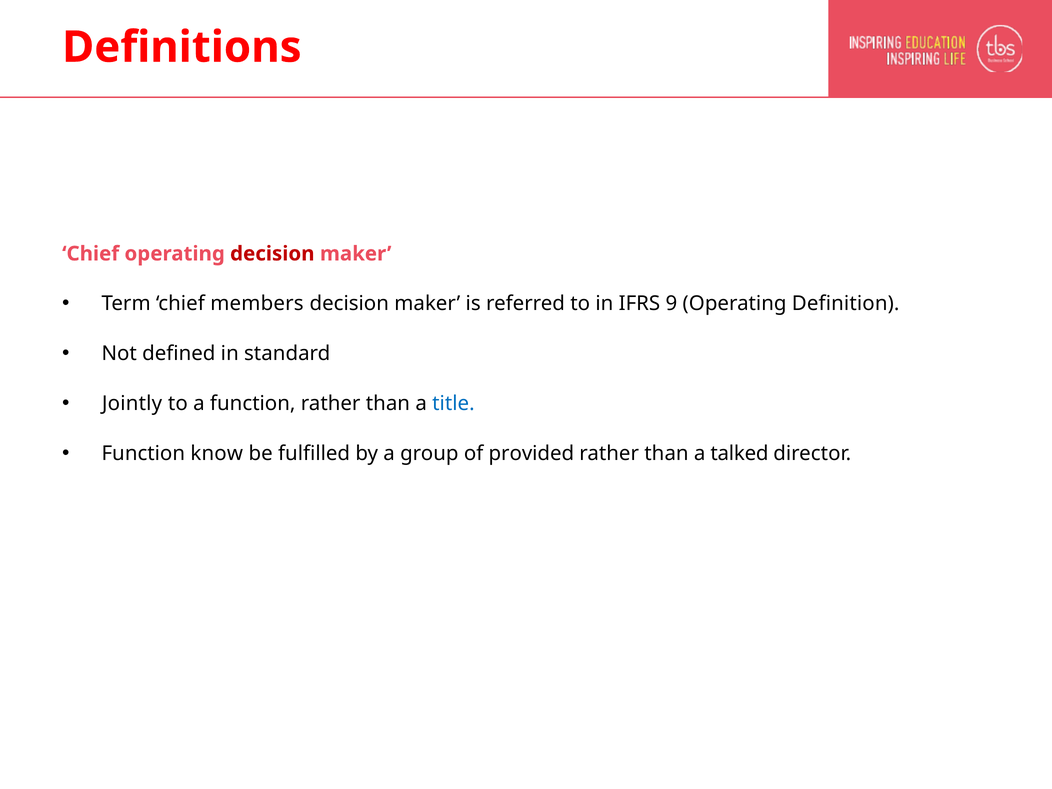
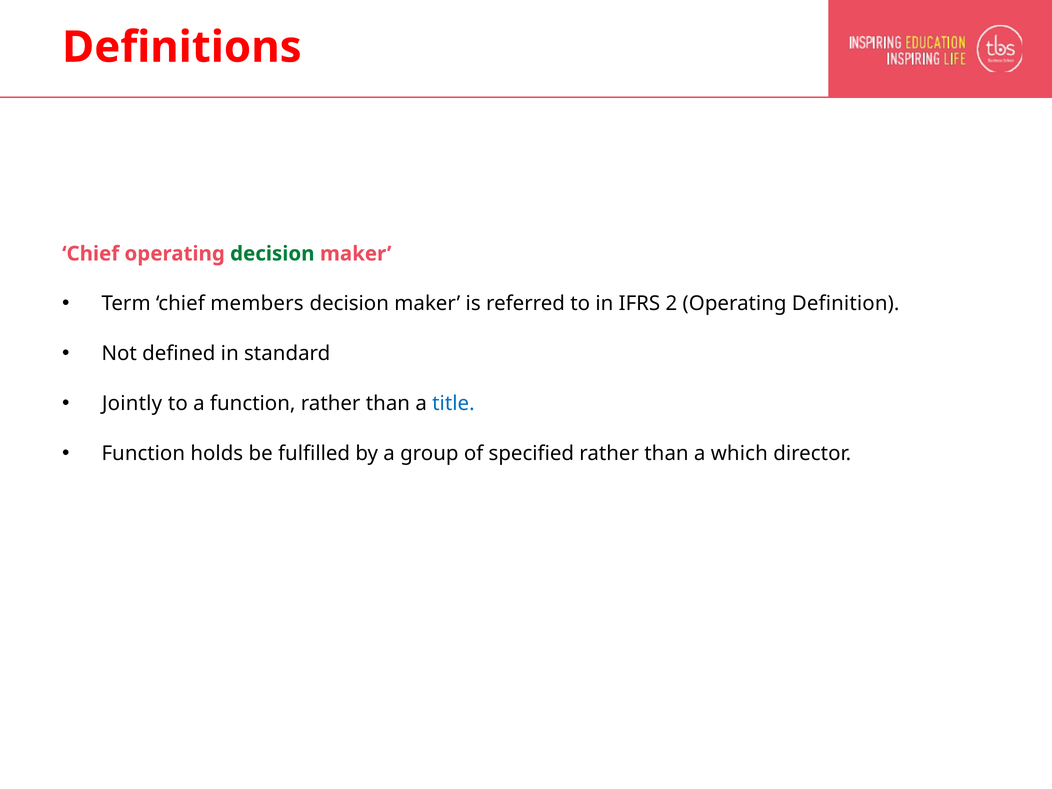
decision colour: red -> green (272, 254)
9: 9 -> 2 (671, 304)
know: know -> holds (217, 454)
provided: provided -> specified (531, 454)
talked: talked -> which (739, 454)
